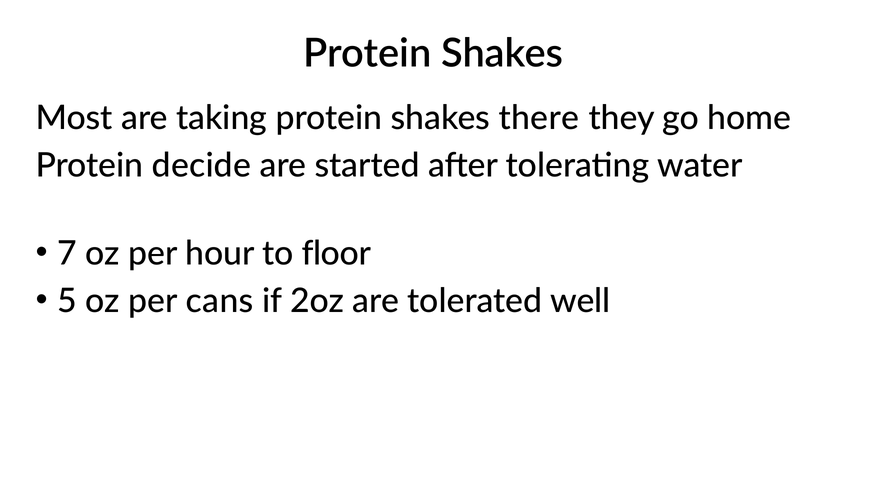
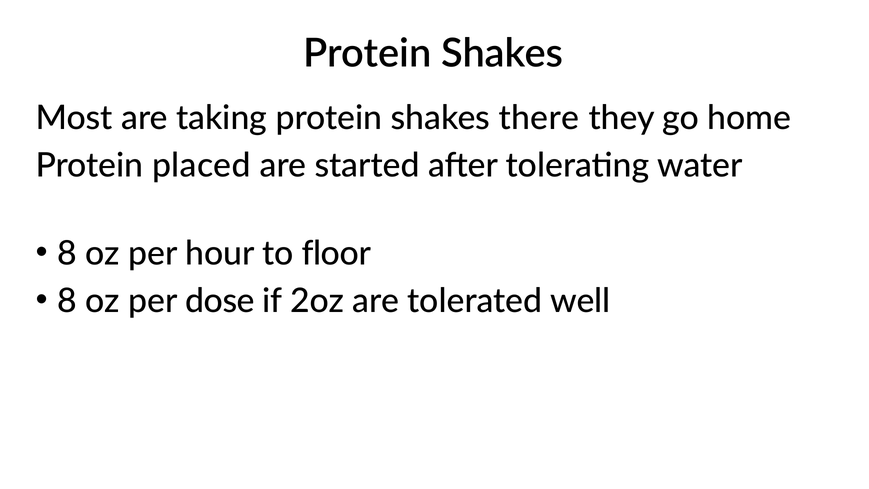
decide: decide -> placed (201, 166)
7: 7 -> 8 (67, 254)
5: 5 -> 8 (67, 301)
cans: cans -> dose (220, 301)
